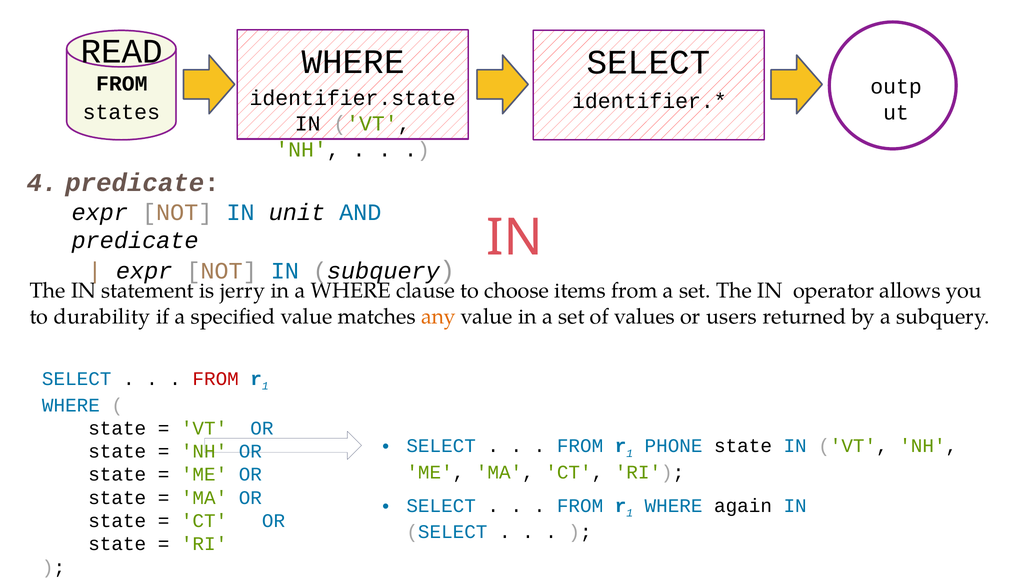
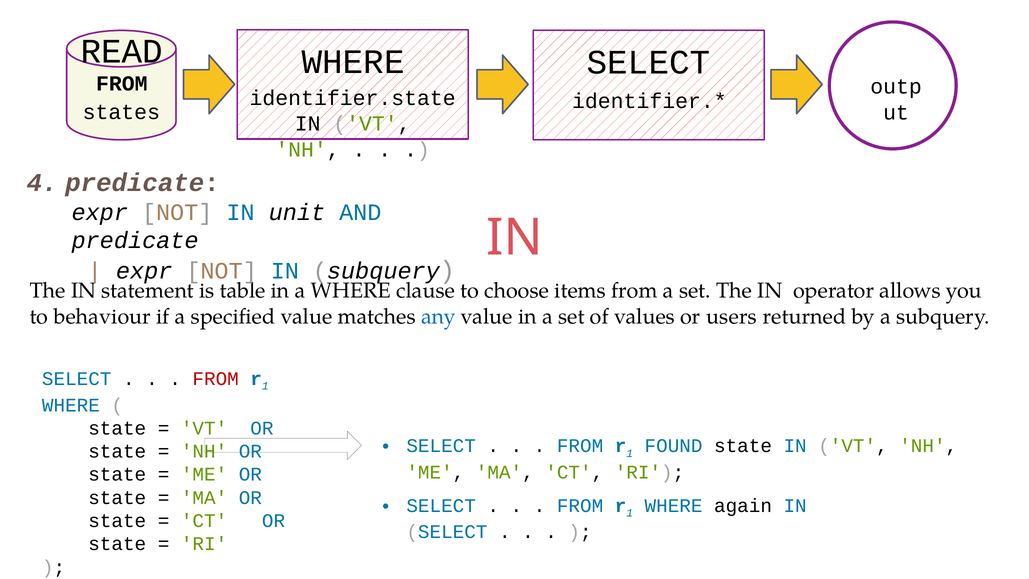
jerry: jerry -> table (243, 291)
durability: durability -> behaviour (102, 316)
any colour: orange -> blue (438, 316)
PHONE: PHONE -> FOUND (674, 446)
